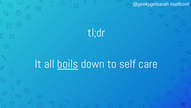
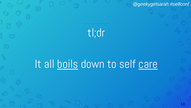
care underline: none -> present (148, 64)
